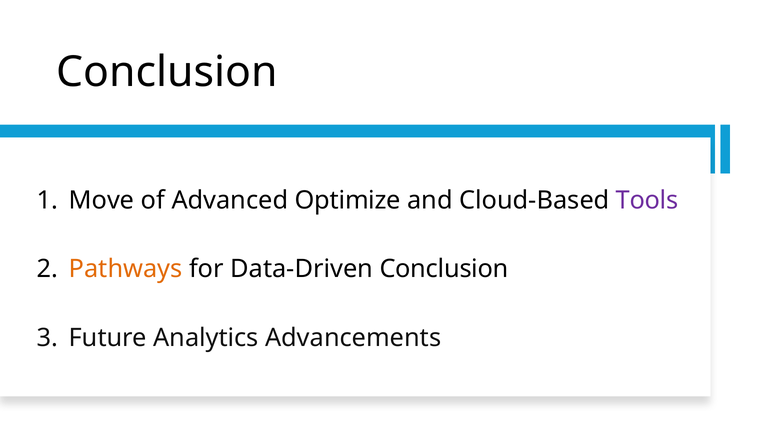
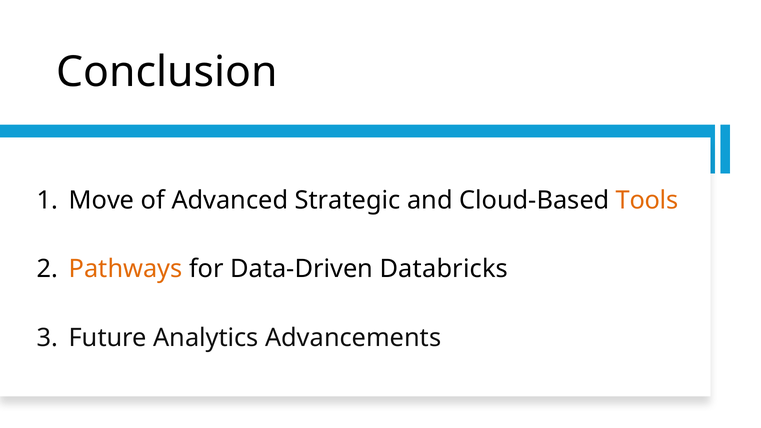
Optimize: Optimize -> Strategic (348, 200)
Tools colour: purple -> orange (647, 200)
Data-Driven Conclusion: Conclusion -> Databricks (444, 269)
